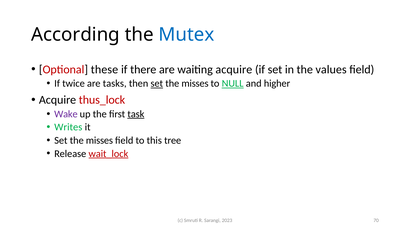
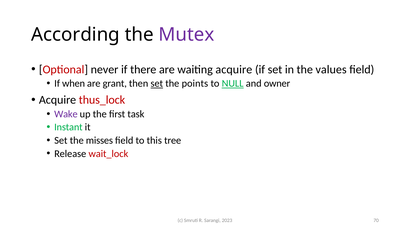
Mutex colour: blue -> purple (186, 34)
these: these -> never (105, 69)
twice: twice -> when (74, 83)
tasks: tasks -> grant (115, 83)
misses: misses -> points (195, 83)
higher: higher -> owner (277, 83)
task underline: present -> none (136, 114)
Writes: Writes -> Instant (68, 127)
wait_lock underline: present -> none (108, 153)
